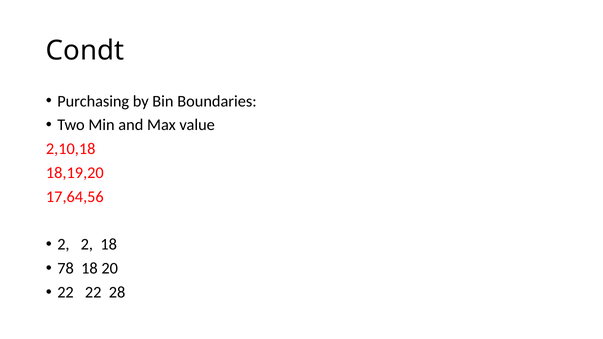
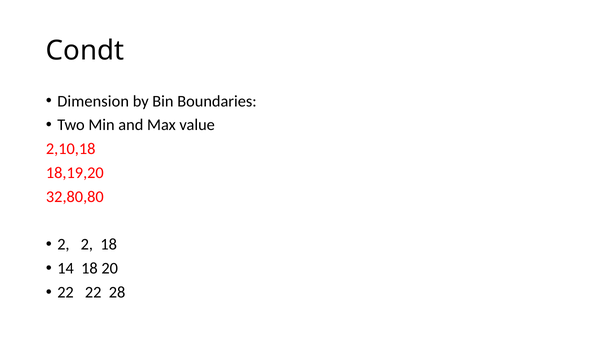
Purchasing: Purchasing -> Dimension (93, 101)
17,64,56: 17,64,56 -> 32,80,80 (75, 197)
78: 78 -> 14 (66, 269)
